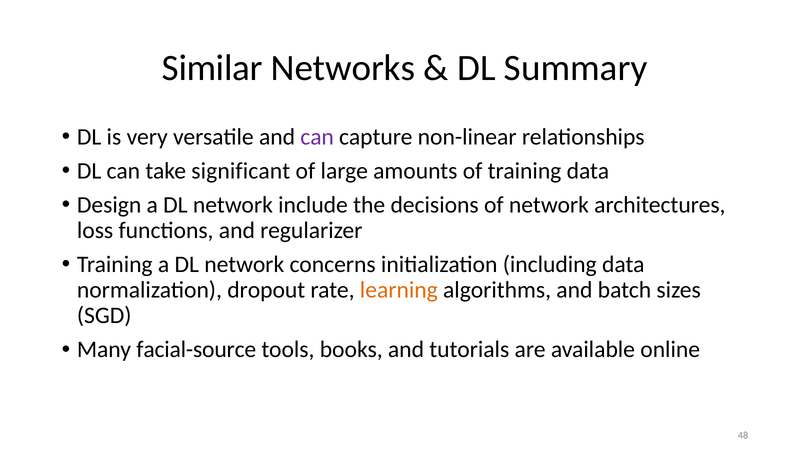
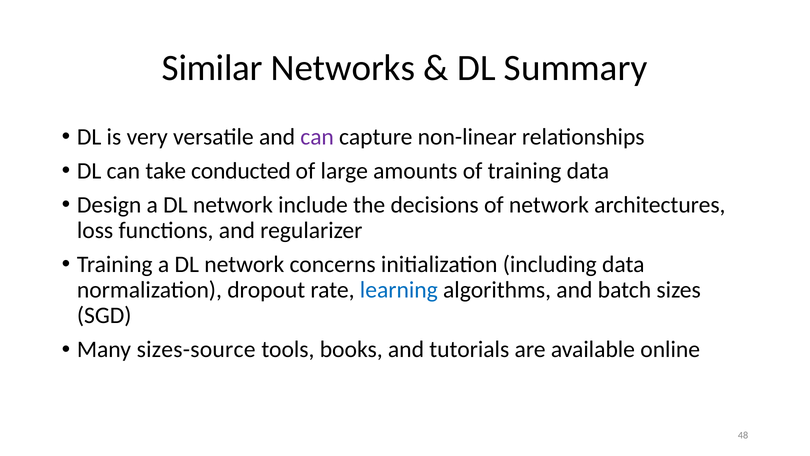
significant: significant -> conducted (241, 171)
learning colour: orange -> blue (399, 290)
facial-source: facial-source -> sizes-source (196, 349)
